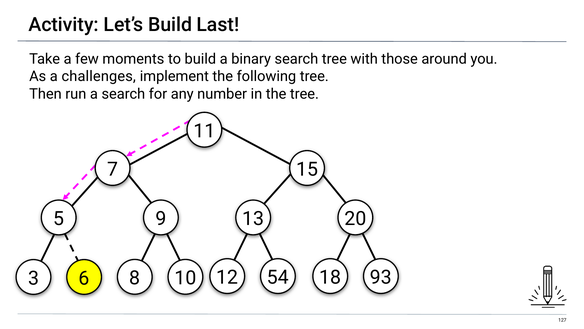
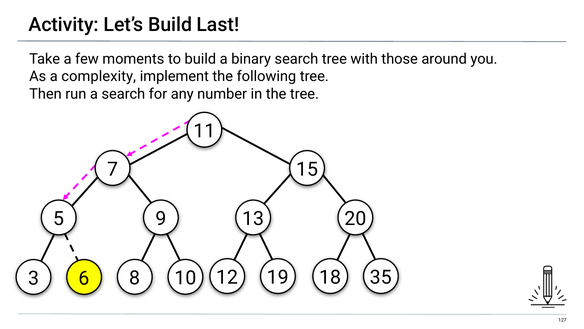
challenges: challenges -> complexity (99, 76)
54: 54 -> 19 (278, 277)
93: 93 -> 35 (381, 277)
